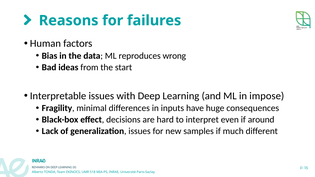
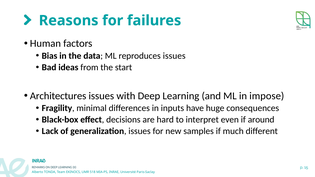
reproduces wrong: wrong -> issues (174, 56)
Interpretable: Interpretable -> Architectures (58, 96)
